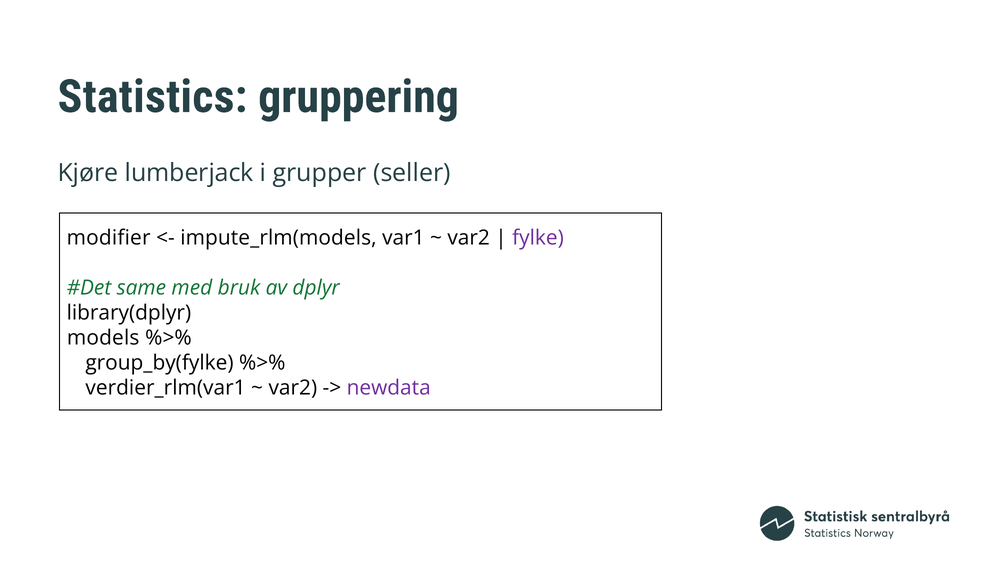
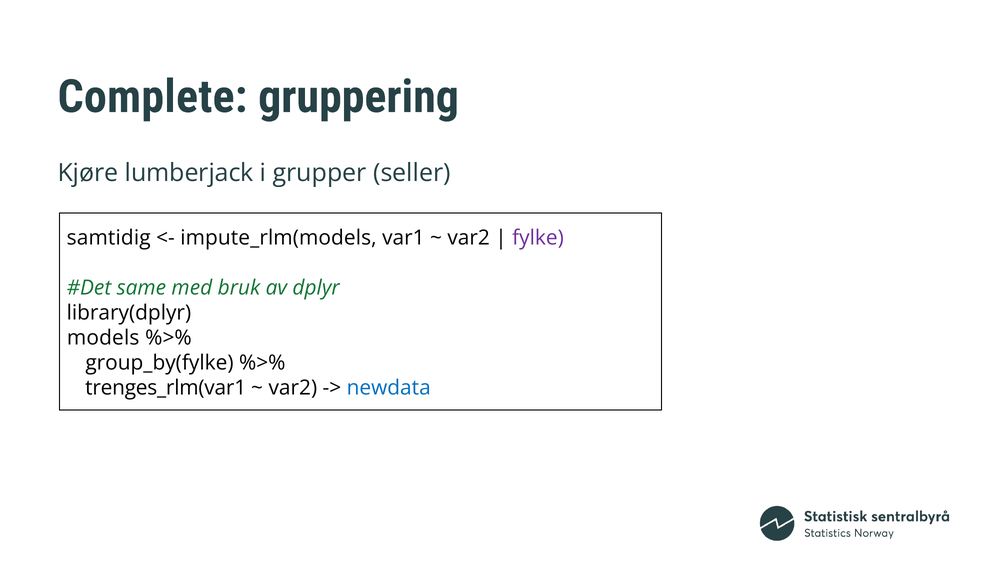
Statistics: Statistics -> Complete (152, 97)
modifier: modifier -> samtidig (109, 238)
verdier_rlm(var1: verdier_rlm(var1 -> trenges_rlm(var1 (166, 388)
newdata colour: purple -> blue (389, 388)
